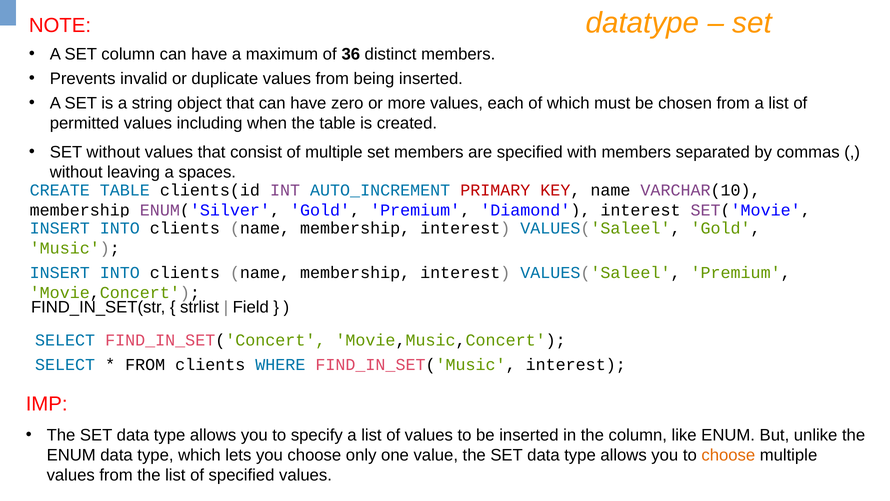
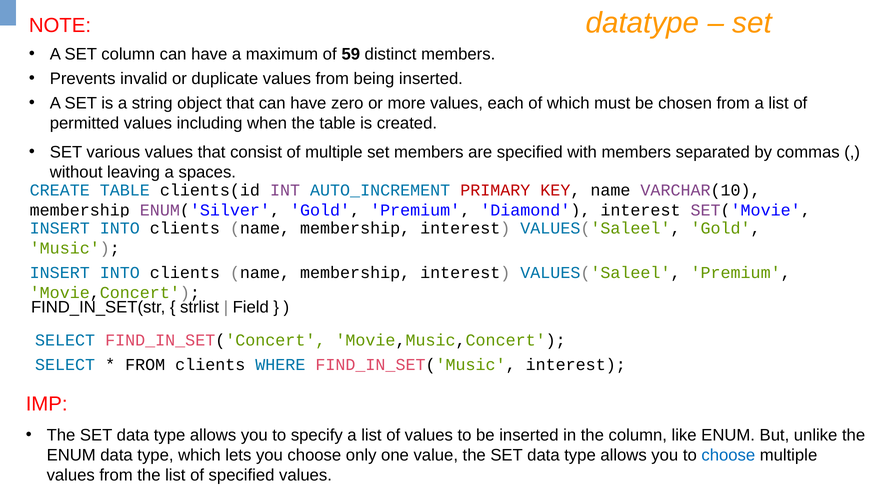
36: 36 -> 59 (351, 54)
SET without: without -> various (113, 152)
choose colour: orange -> blue (728, 455)
